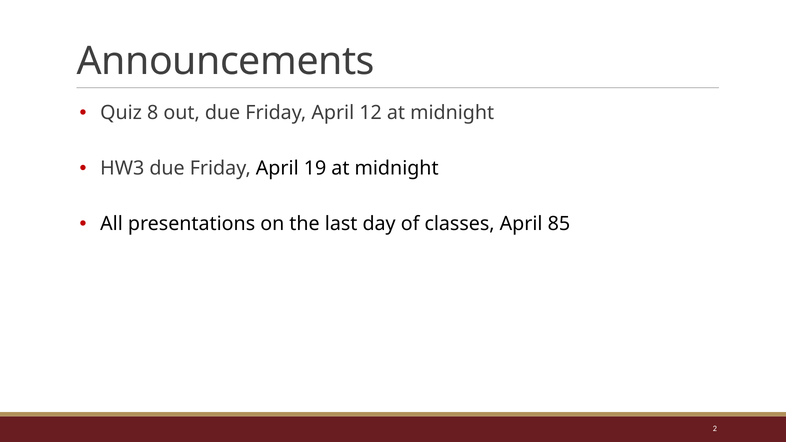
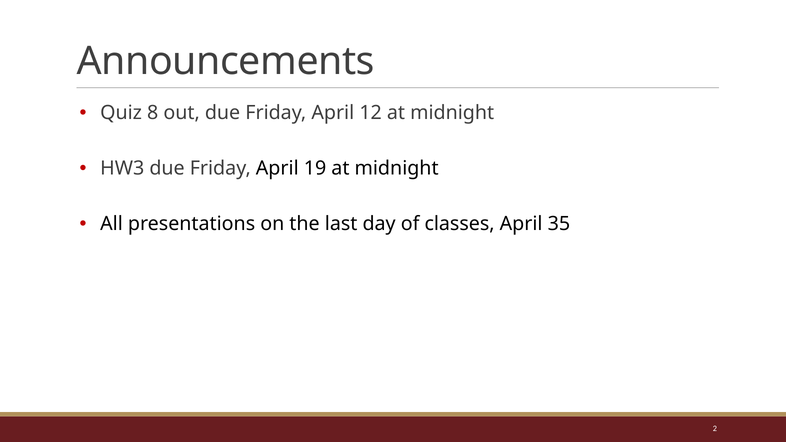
85: 85 -> 35 (559, 224)
